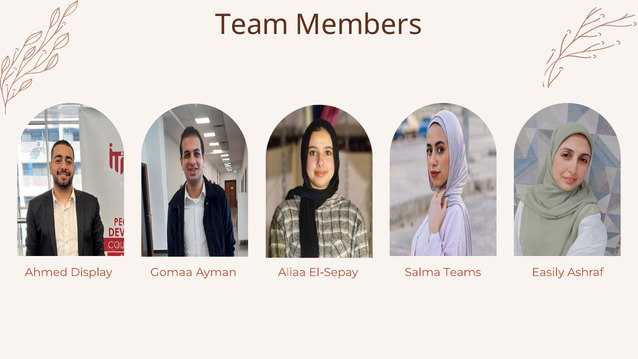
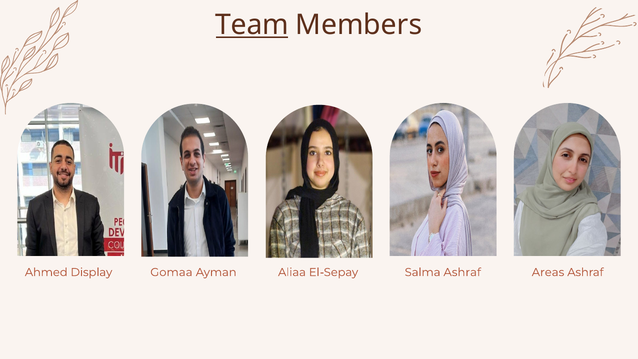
Team underline: none -> present (252, 25)
Salma Teams: Teams -> Ashraf (462, 272)
Easily: Easily -> Areas (548, 272)
